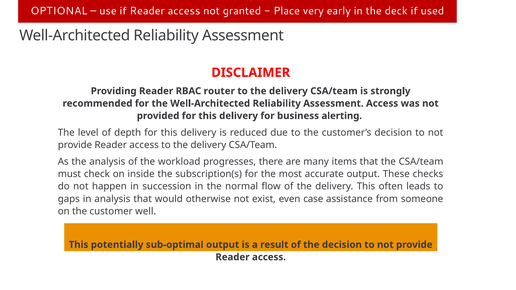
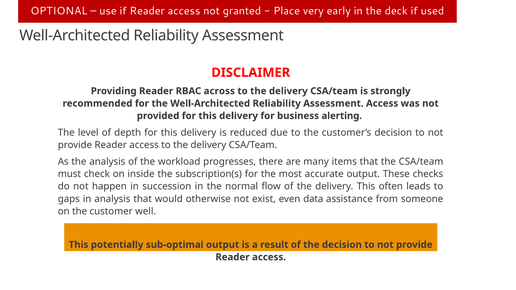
router: router -> across (219, 91)
case: case -> data (313, 199)
